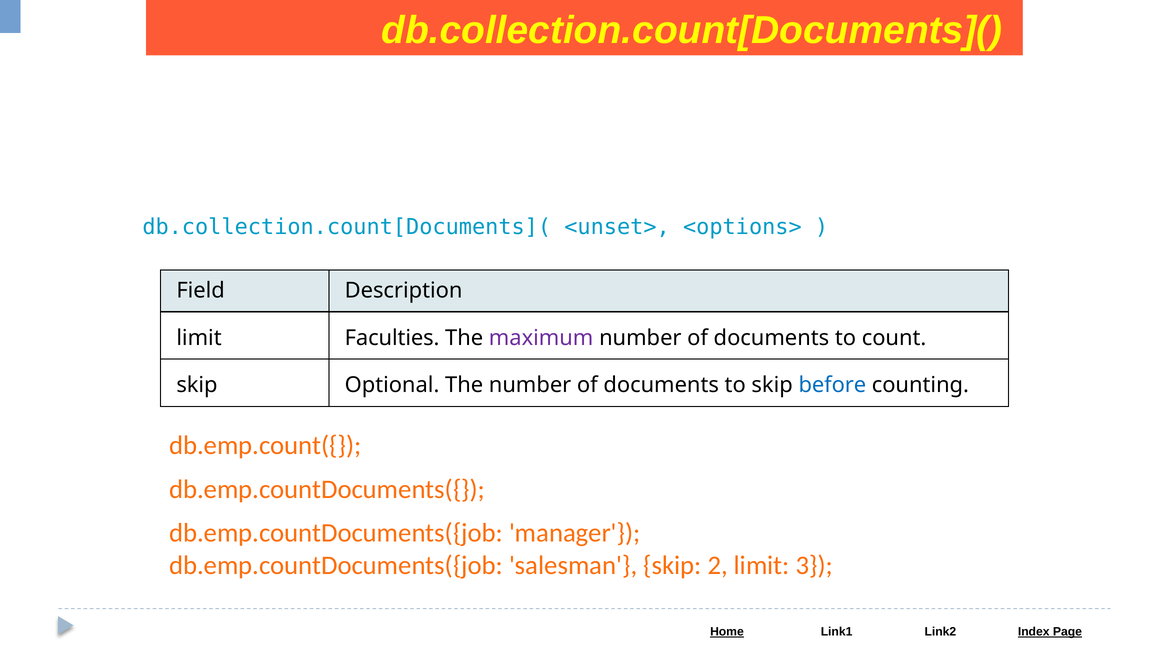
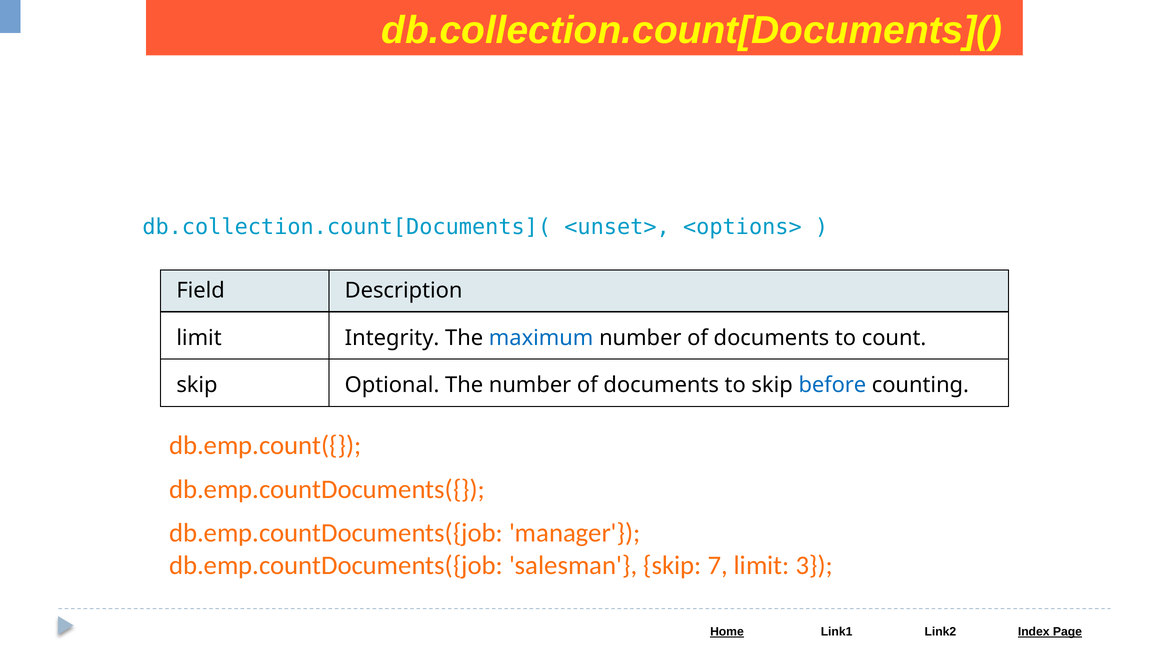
Faculties: Faculties -> Integrity (392, 338)
maximum colour: purple -> blue (541, 338)
2: 2 -> 7 (718, 566)
